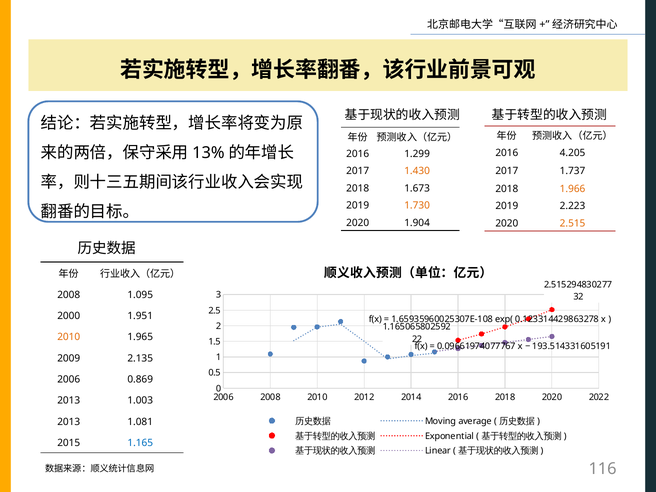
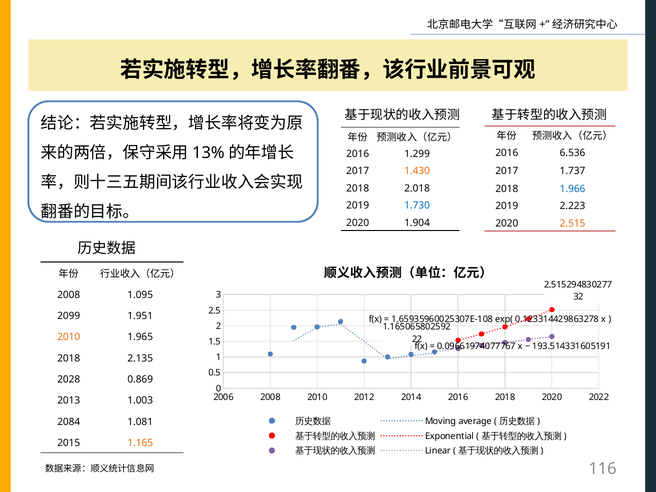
4.205: 4.205 -> 6.536 (573, 153)
1.673: 1.673 -> 2.018 (417, 188)
1.966 colour: orange -> blue (573, 189)
1.730 colour: orange -> blue (417, 206)
2000: 2000 -> 2099 (69, 316)
2009: 2009 -> 2018 (69, 358)
2006: 2006 -> 2028 (69, 379)
2013: 2013 -> 2084 (69, 422)
1.165 colour: blue -> orange (140, 443)
